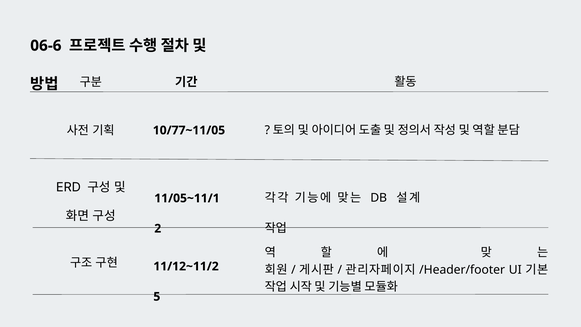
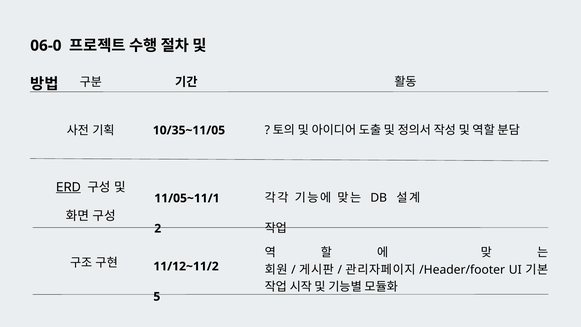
06-6: 06-6 -> 06-0 (46, 46)
10/77~11/05: 10/77~11/05 -> 10/35~11/05 (189, 130)
ERD underline: none -> present (68, 187)
